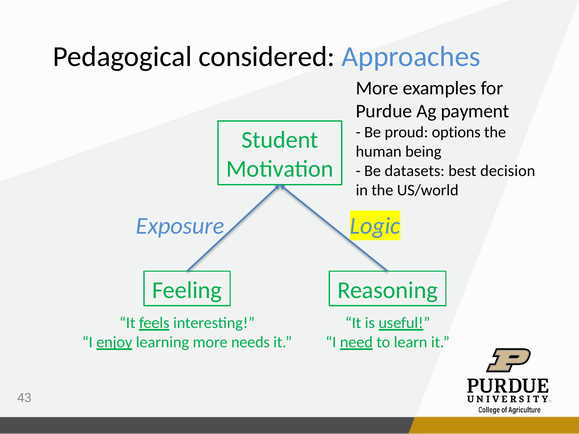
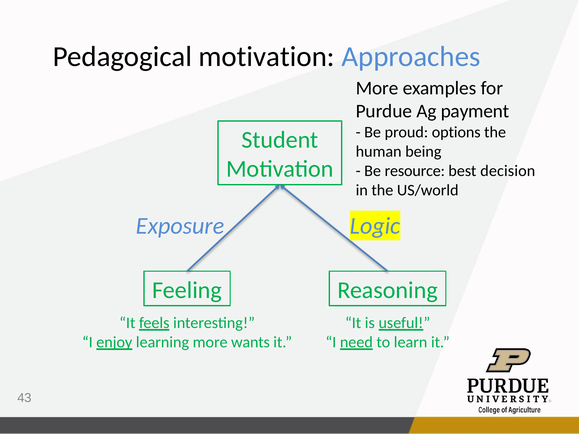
Pedagogical considered: considered -> motivation (267, 57)
datasets: datasets -> resource (415, 171)
needs: needs -> wants (250, 342)
